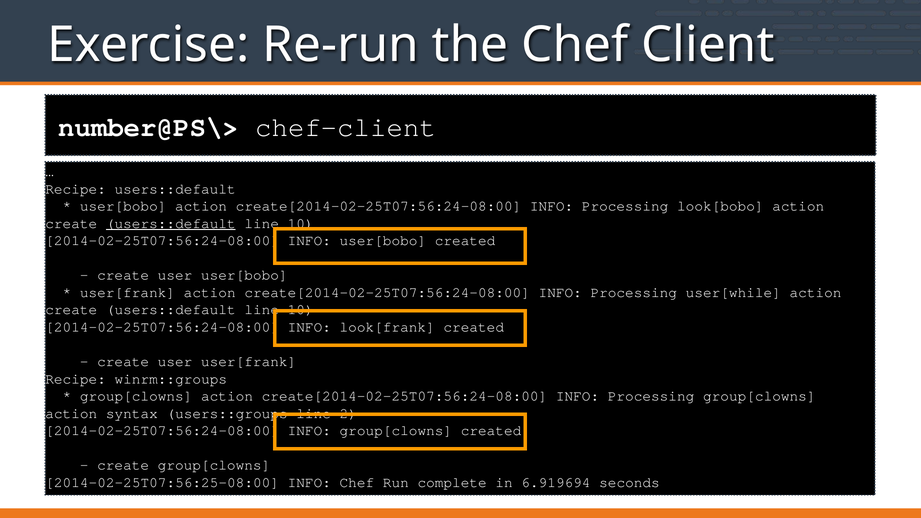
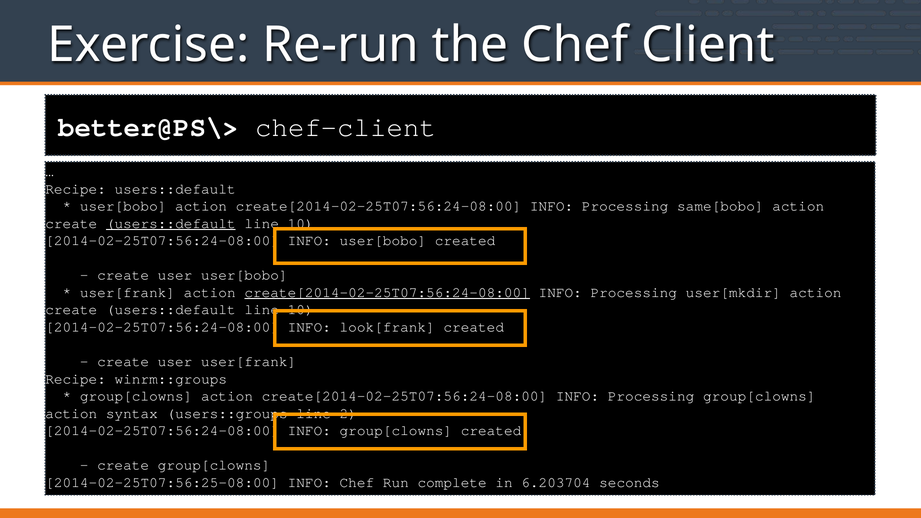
number@PS\>: number@PS\> -> better@PS\> (149, 127)
look[bobo: look[bobo -> same[bobo (720, 206)
create[2014-02-25T07:56:24-08:00 underline: none -> present (387, 292)
user[while: user[while -> user[mkdir (733, 292)
6.919694: 6.919694 -> 6.203704 (556, 482)
